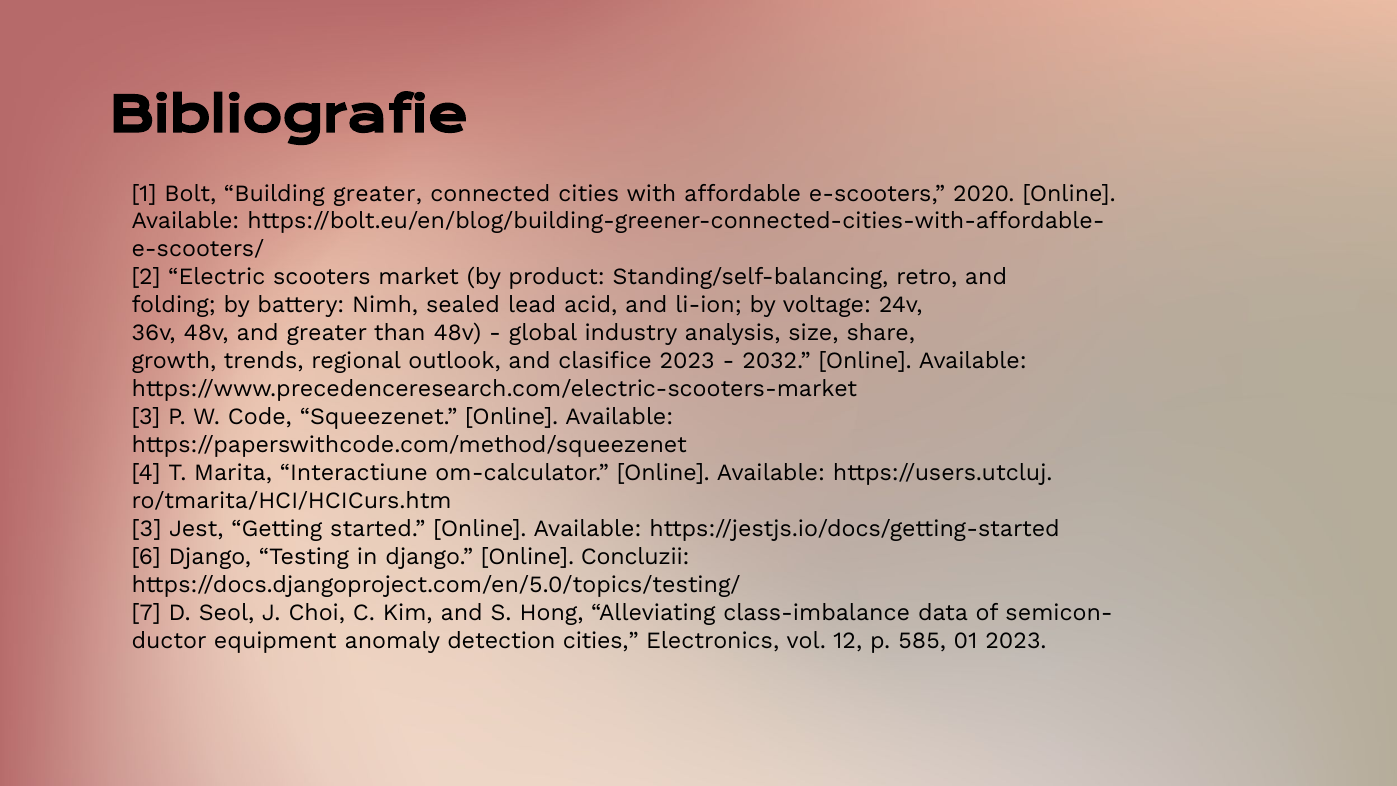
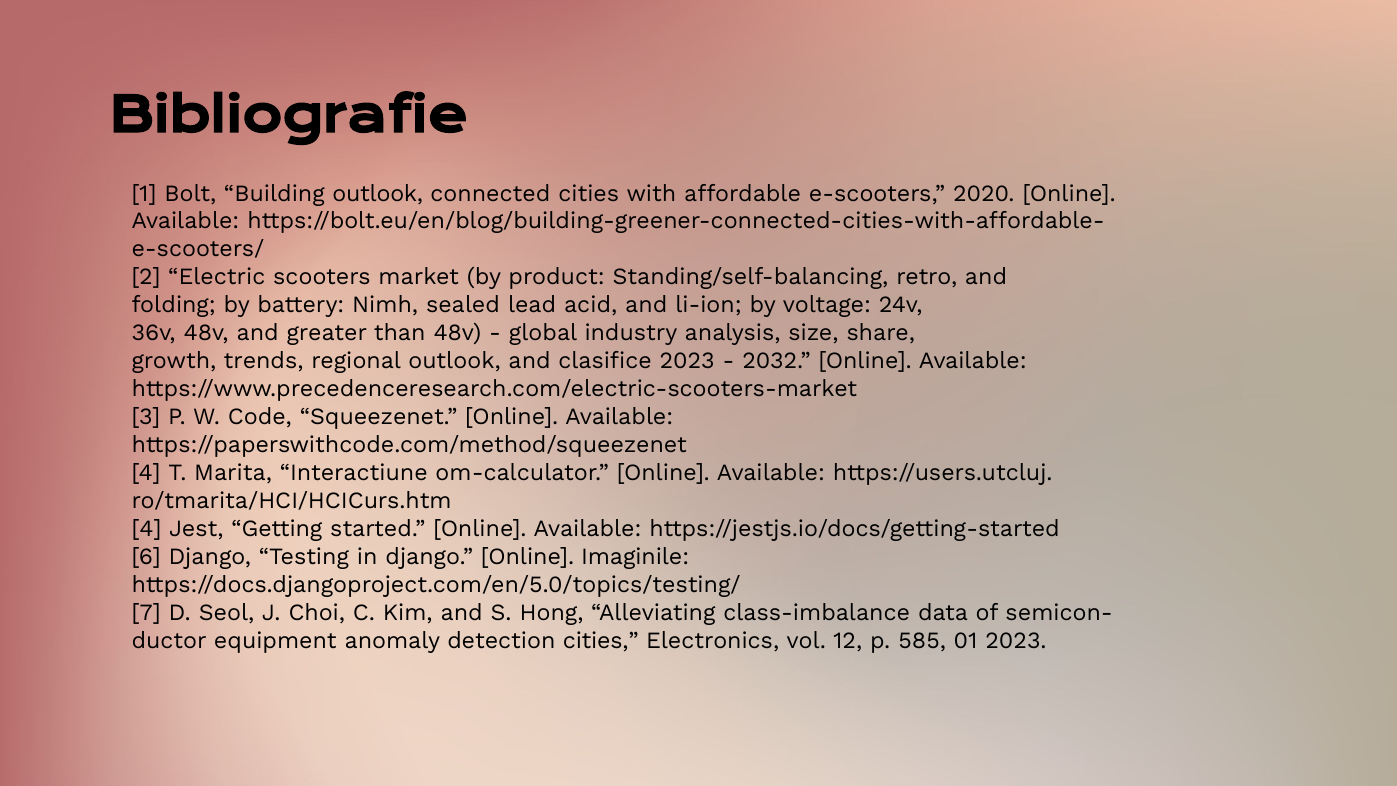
Building greater: greater -> outlook (378, 193)
3: 3 -> 4 (147, 529)
Concluzii: Concluzii -> Imaginile (635, 557)
